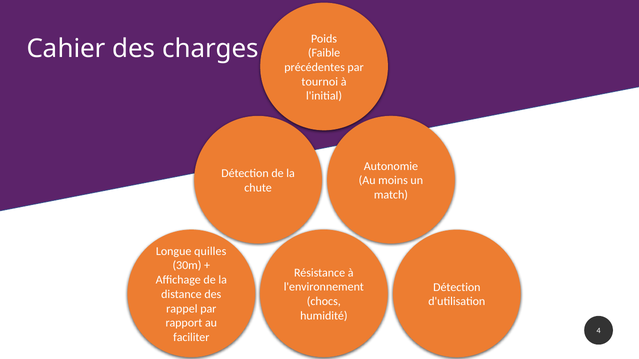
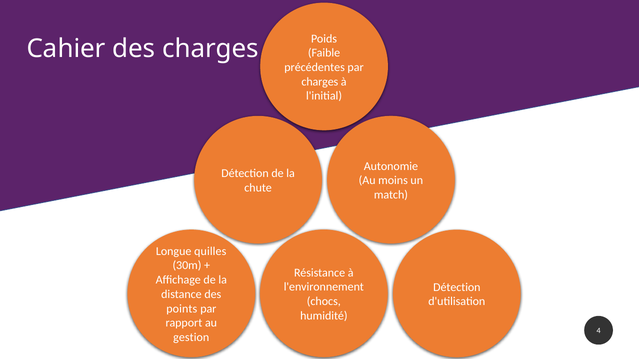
tournoi: tournoi -> charges (320, 82)
rappel: rappel -> points (182, 309)
faciliter: faciliter -> gestion (191, 338)
